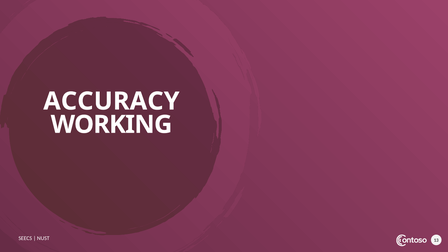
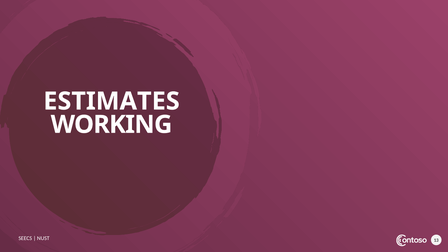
ACCURACY: ACCURACY -> ESTIMATES (111, 101)
